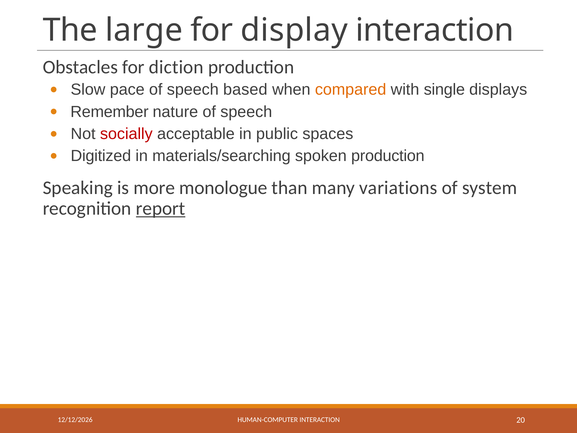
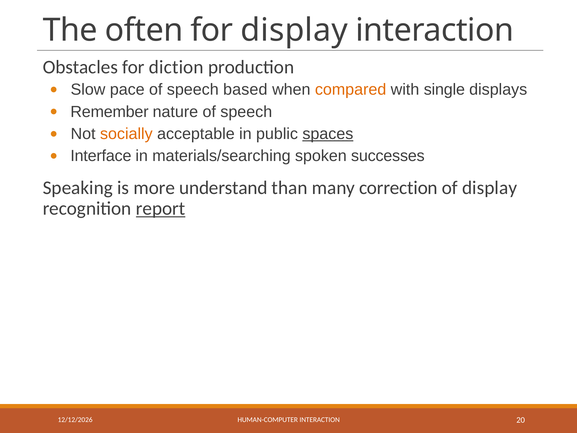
large: large -> often (144, 30)
socially colour: red -> orange (126, 134)
spaces underline: none -> present (328, 134)
Digitized: Digitized -> Interface (101, 156)
spoken production: production -> successes (388, 156)
monologue: monologue -> understand (223, 188)
variations: variations -> correction (398, 188)
of system: system -> display (490, 188)
